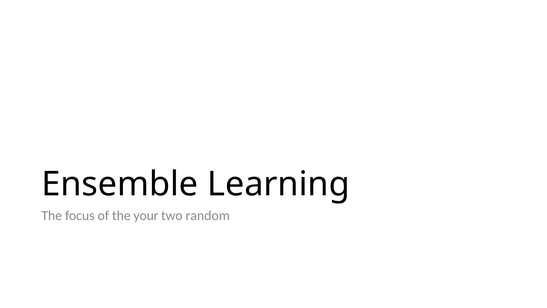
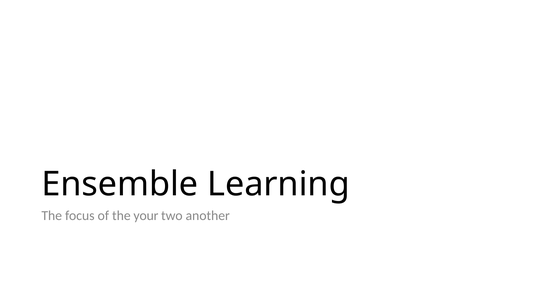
random: random -> another (208, 215)
